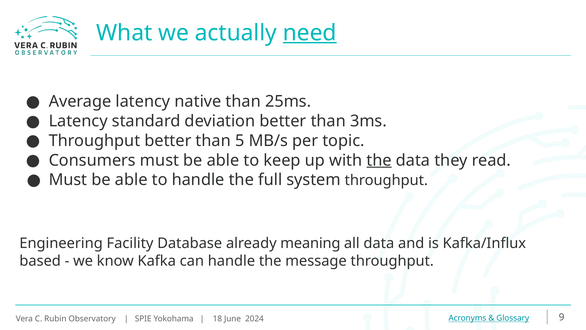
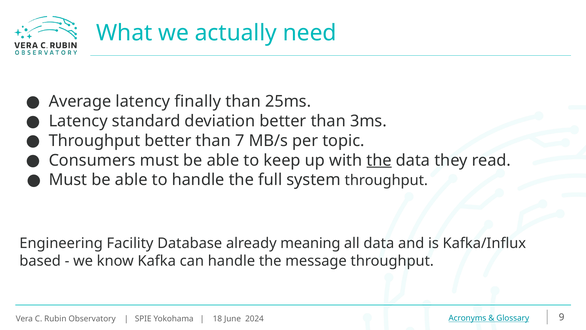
need underline: present -> none (310, 33)
native: native -> finally (198, 101)
5: 5 -> 7 (240, 141)
